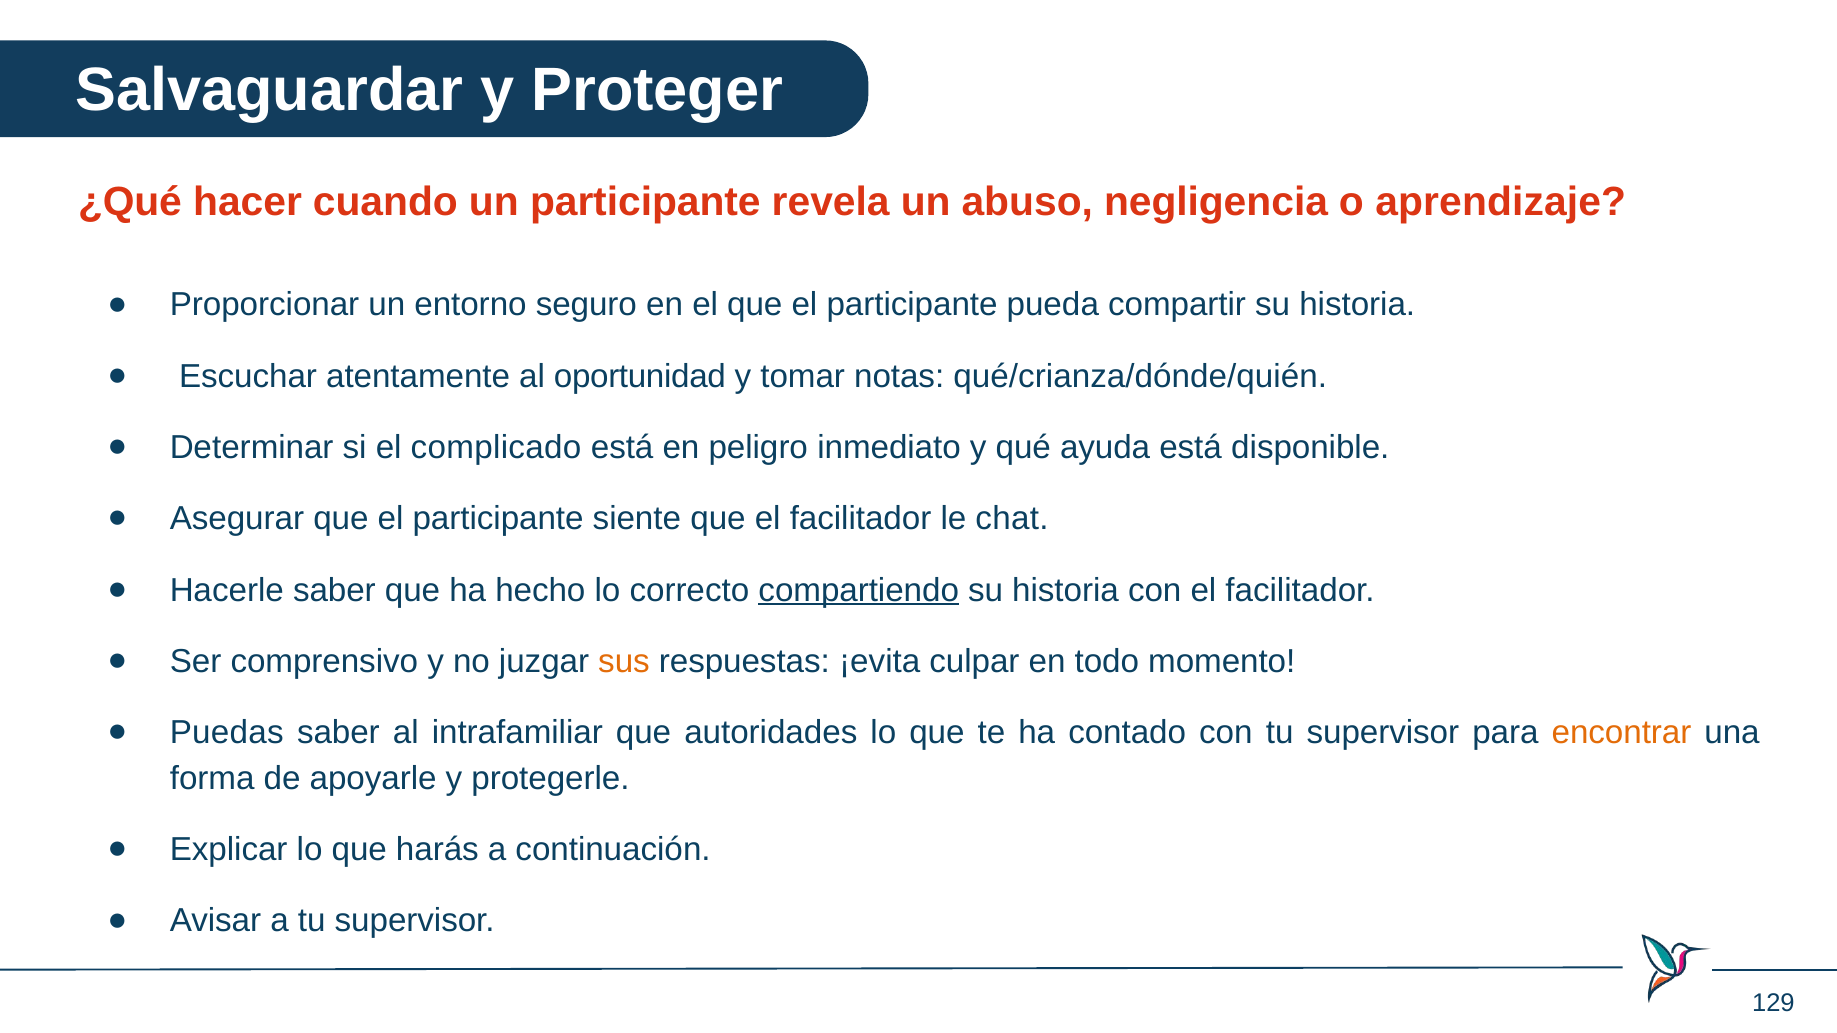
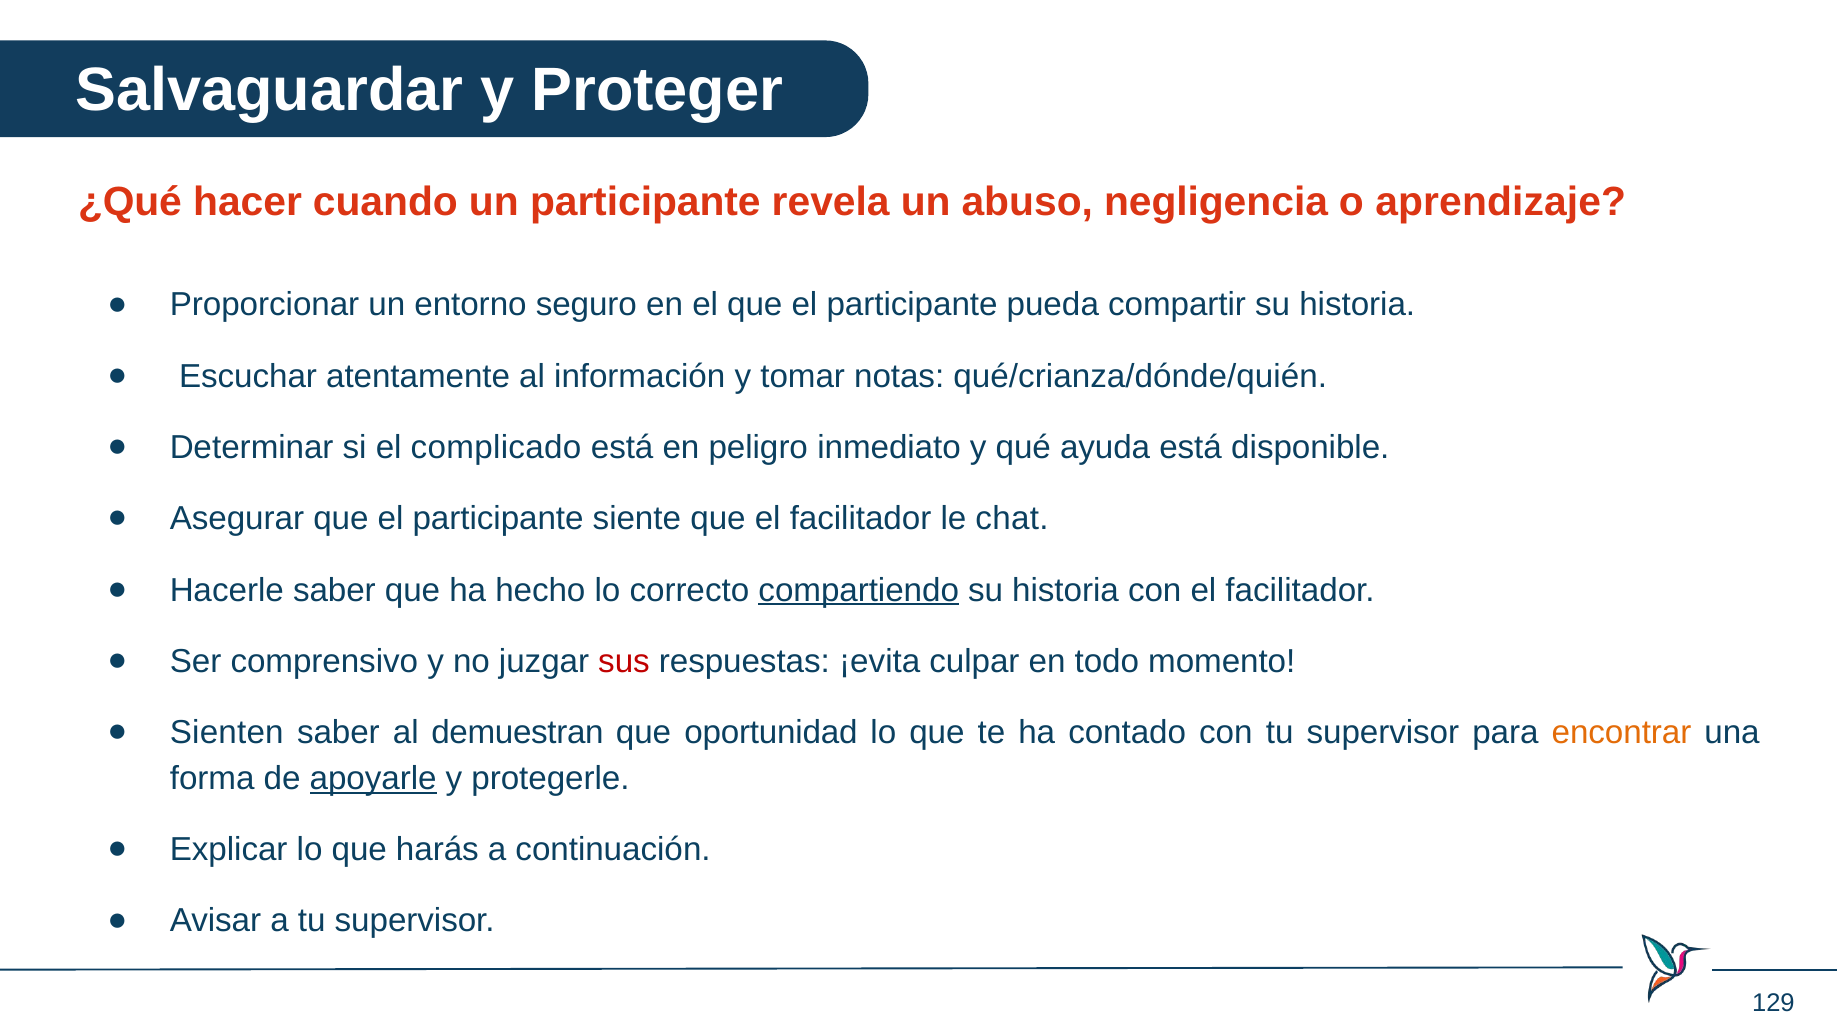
oportunidad: oportunidad -> información (640, 376)
sus colour: orange -> red (624, 662)
Puedas: Puedas -> Sienten (227, 733)
intrafamiliar: intrafamiliar -> demuestran (517, 733)
autoridades: autoridades -> oportunidad (771, 733)
apoyarle underline: none -> present (373, 779)
